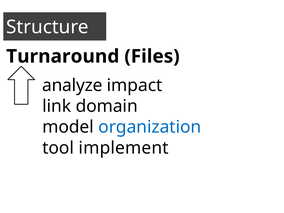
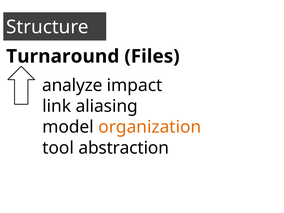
domain: domain -> aliasing (107, 106)
organization colour: blue -> orange (150, 127)
implement: implement -> abstraction (124, 148)
